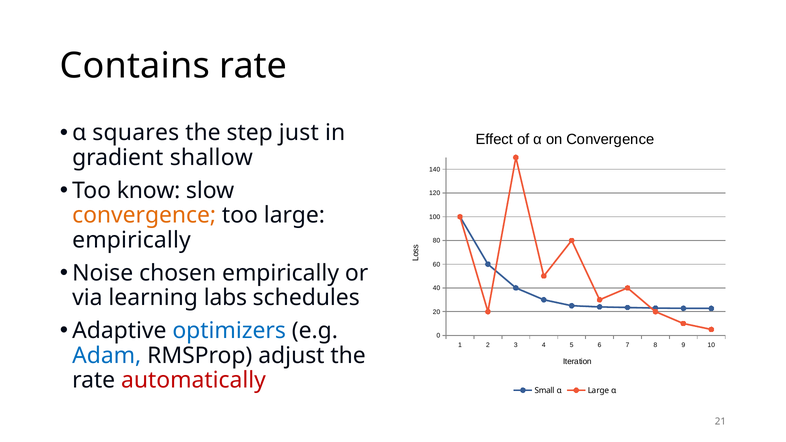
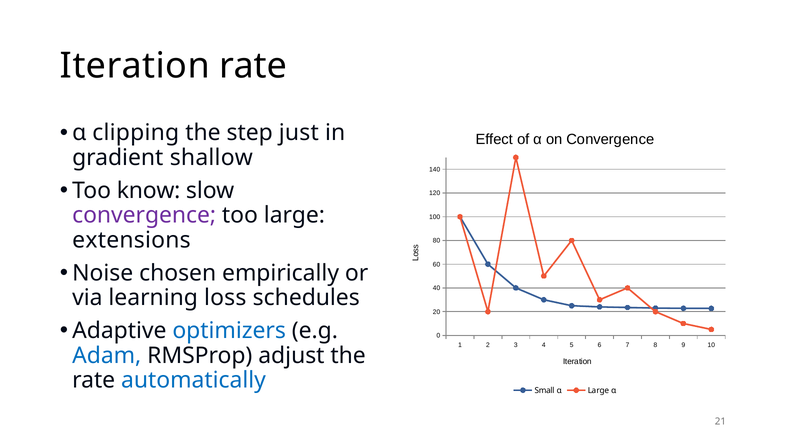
Contains: Contains -> Iteration (135, 66)
squares: squares -> clipping (136, 133)
convergence colour: orange -> purple (144, 215)
empirically: empirically -> extensions (131, 240)
labs: labs -> loss (225, 298)
automatically colour: red -> blue (193, 380)
